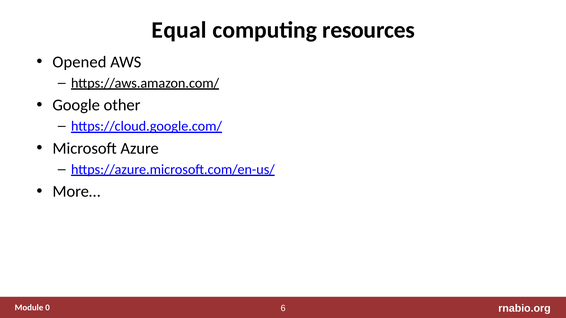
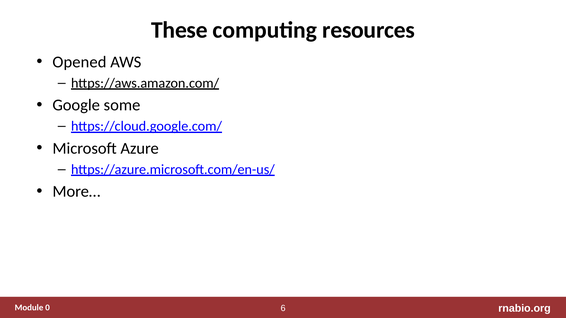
Equal: Equal -> These (179, 30)
other: other -> some (122, 105)
